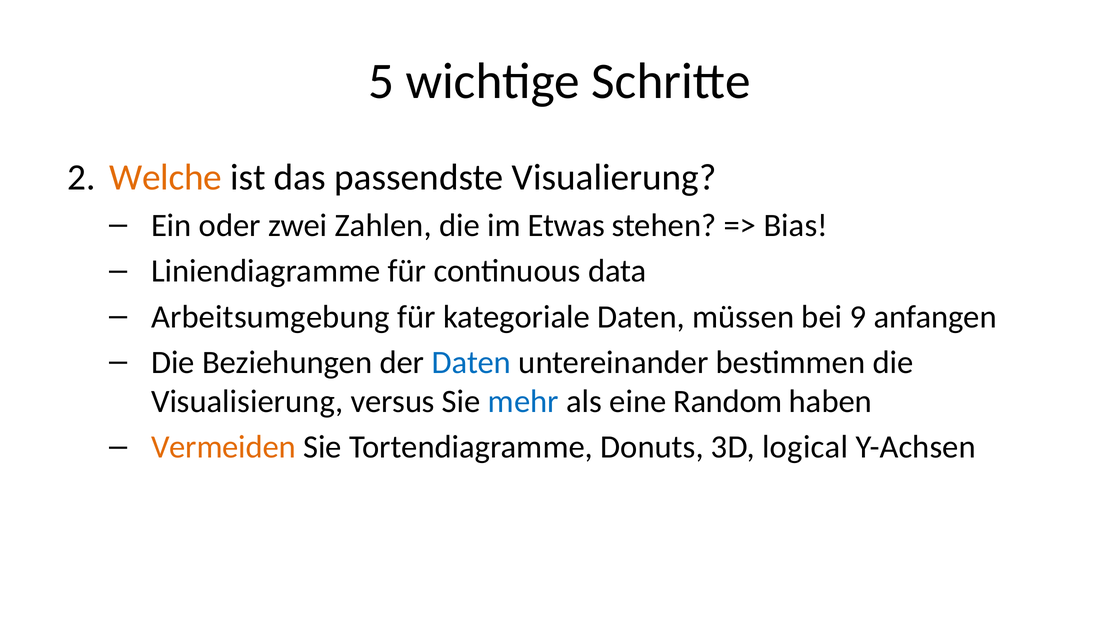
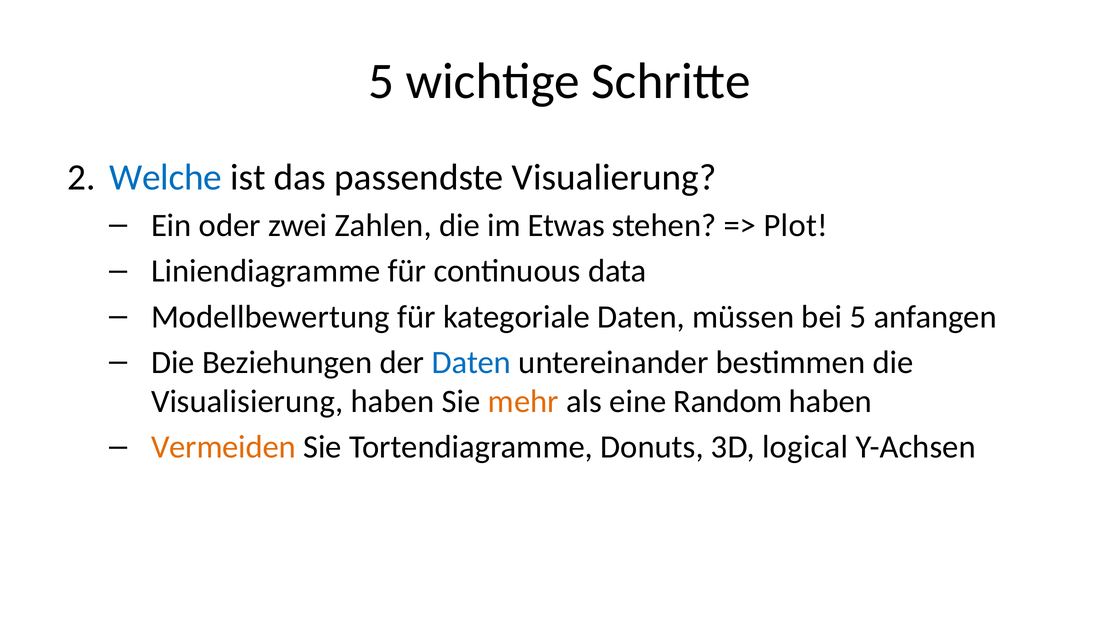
Welche colour: orange -> blue (166, 177)
Bias: Bias -> Plot (796, 226)
Arbeitsumgebung: Arbeitsumgebung -> Modellbewertung (270, 317)
bei 9: 9 -> 5 (858, 317)
Visualisierung versus: versus -> haben (393, 402)
mehr colour: blue -> orange (523, 402)
